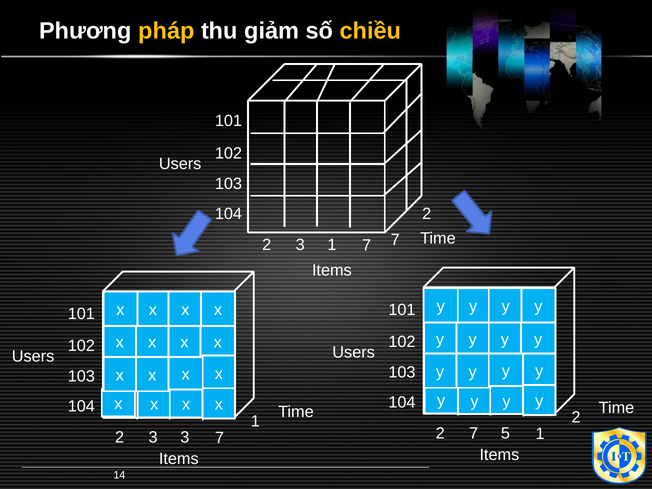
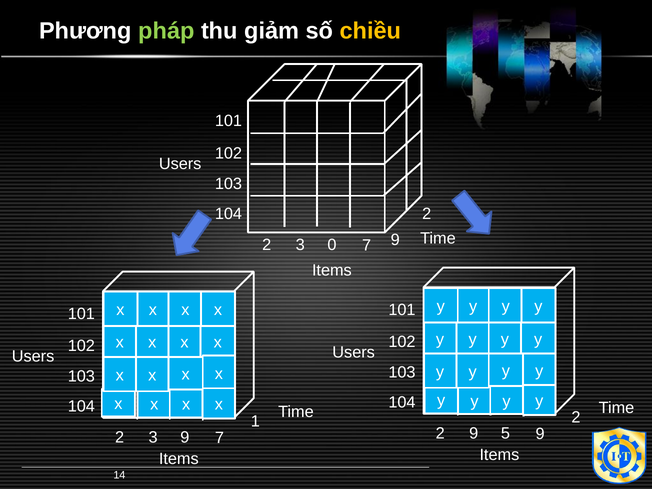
pháp colour: yellow -> light green (166, 31)
3 1: 1 -> 0 (332, 245)
7 7: 7 -> 9 (395, 240)
2 7: 7 -> 9 (474, 433)
5 1: 1 -> 9 (540, 434)
3 3: 3 -> 9 (185, 437)
